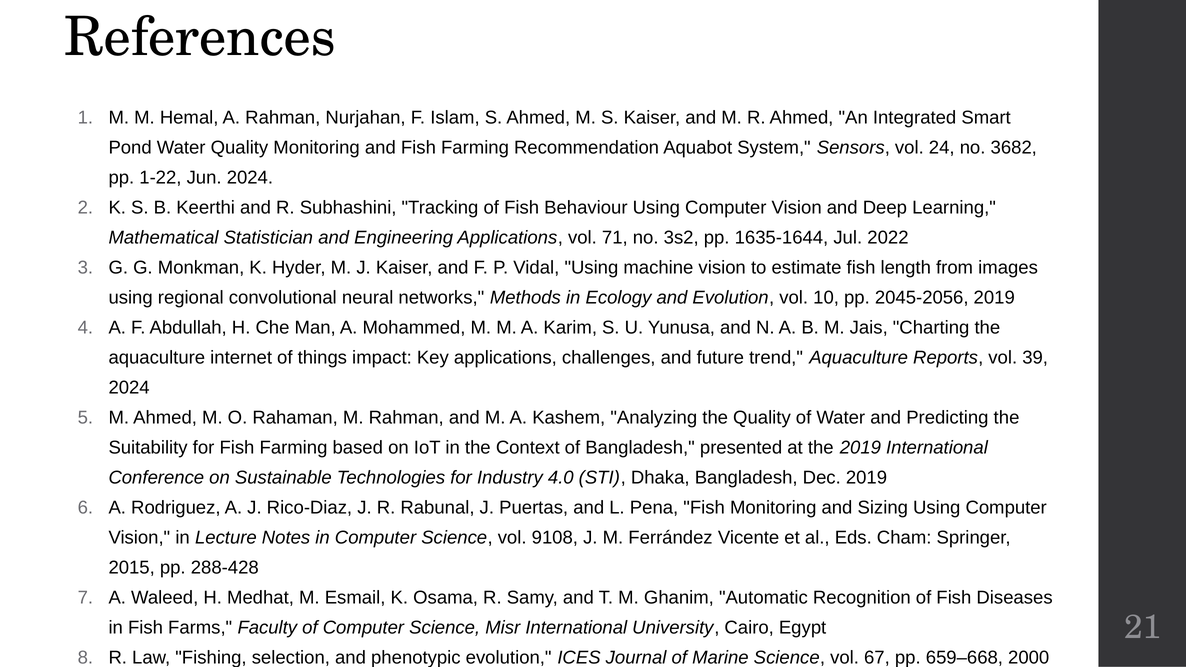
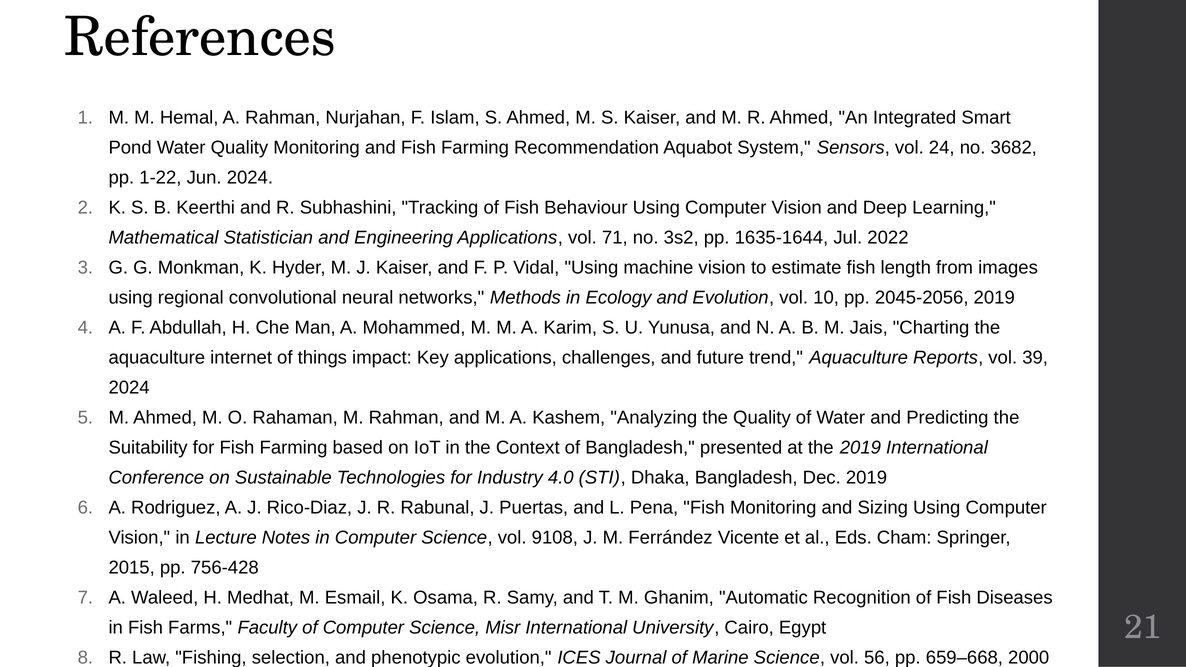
288-428: 288-428 -> 756-428 (225, 568)
67: 67 -> 56 (877, 658)
